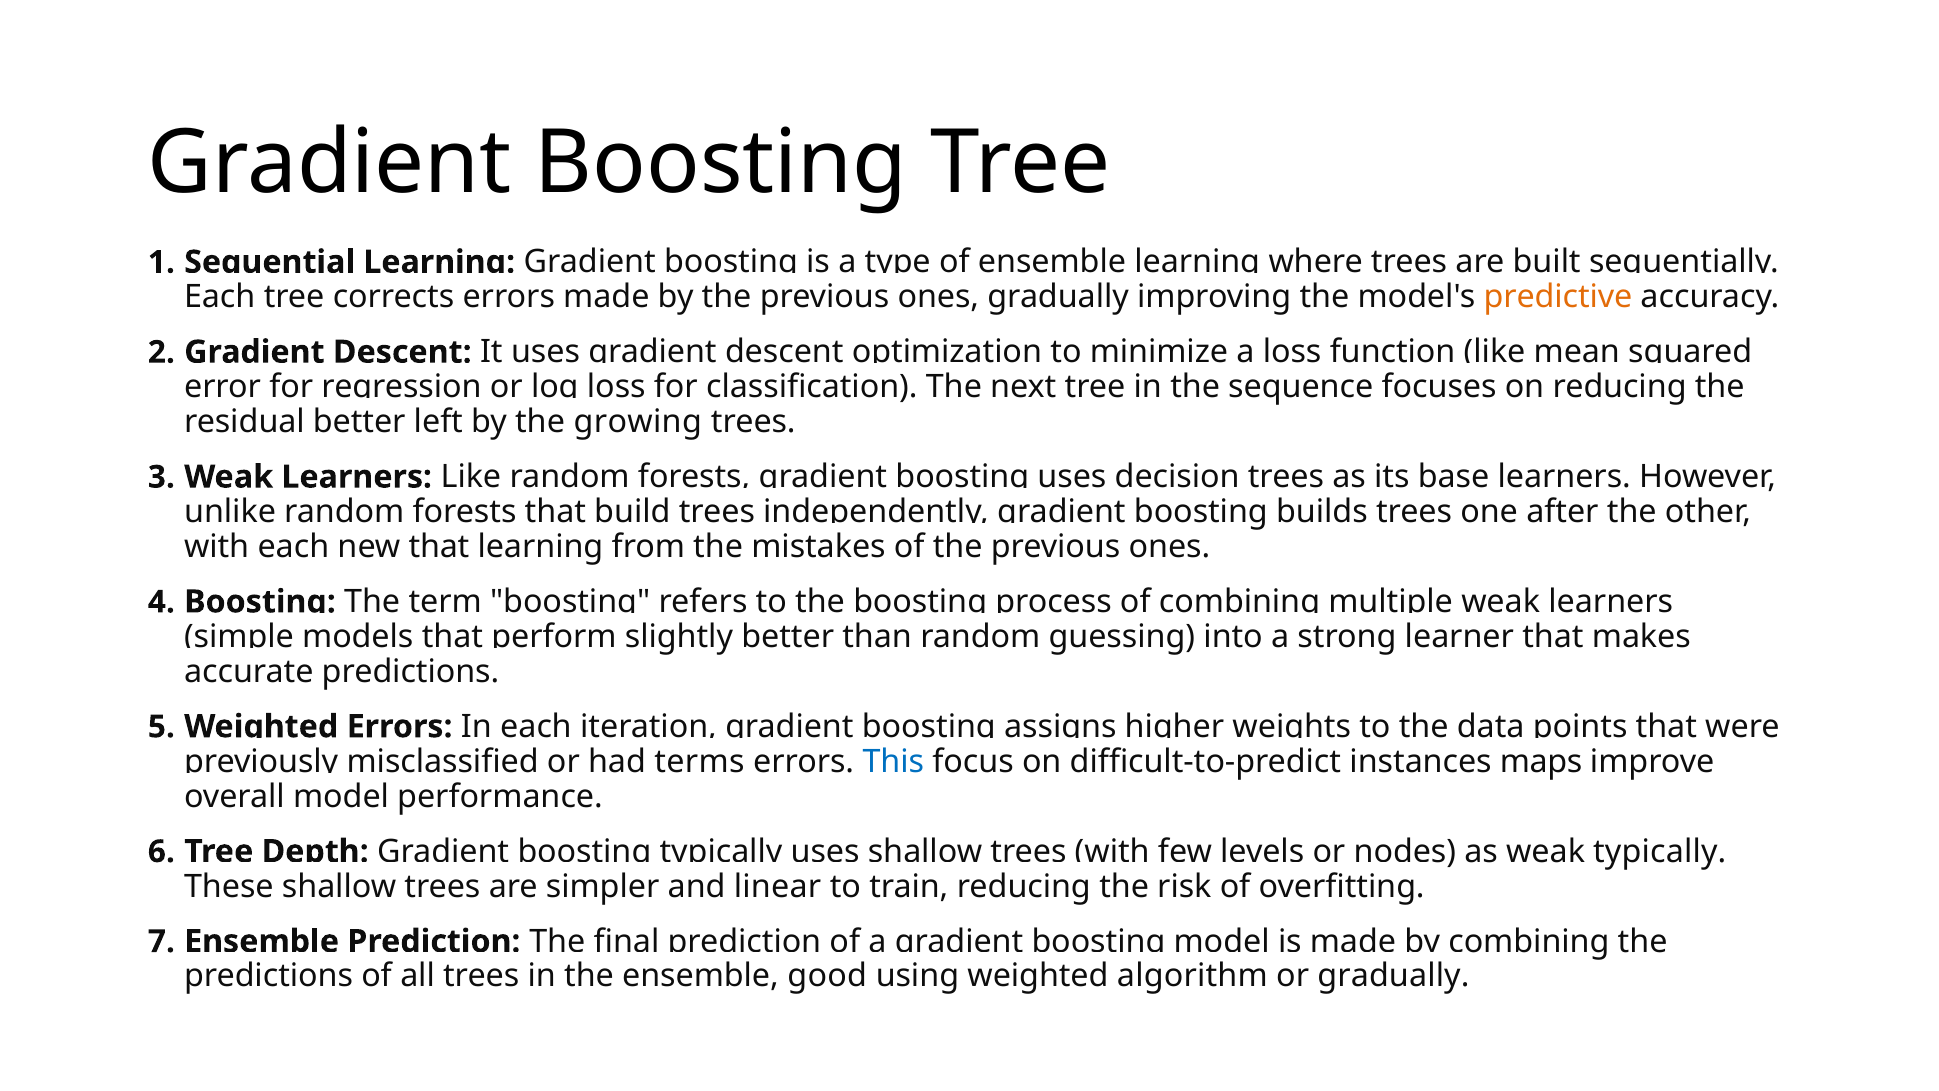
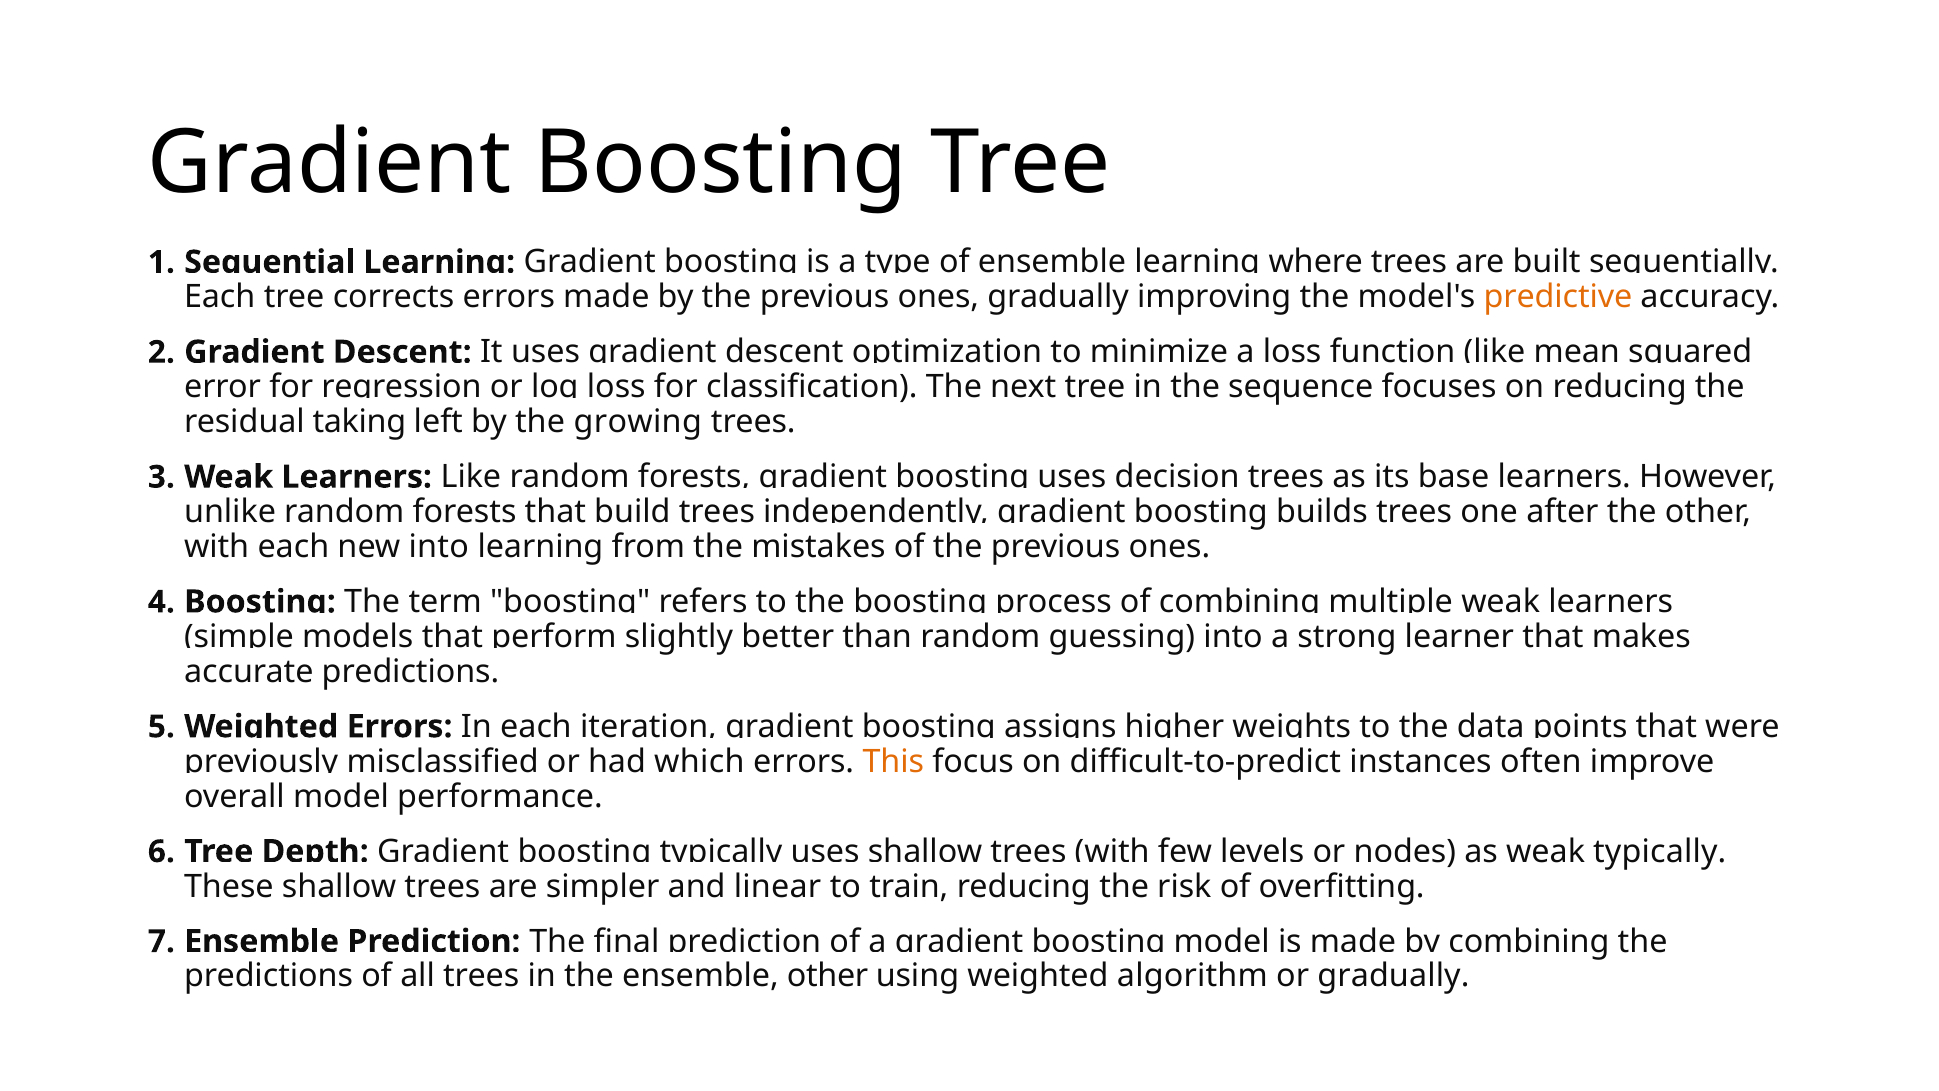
residual better: better -> taking (359, 422)
new that: that -> into (439, 547)
terms: terms -> which (699, 761)
This colour: blue -> orange (893, 761)
maps: maps -> often (1541, 761)
ensemble good: good -> other (828, 976)
